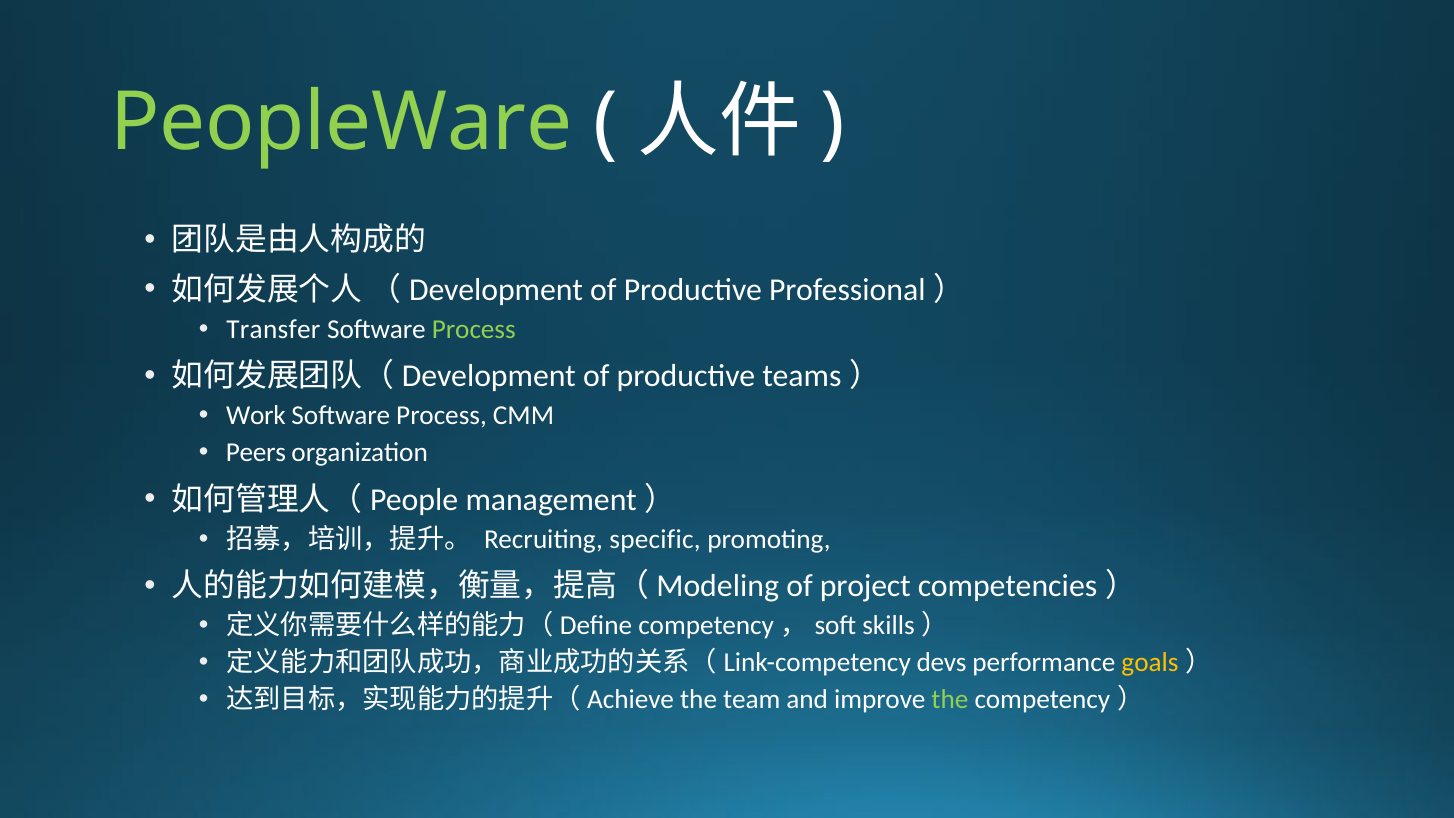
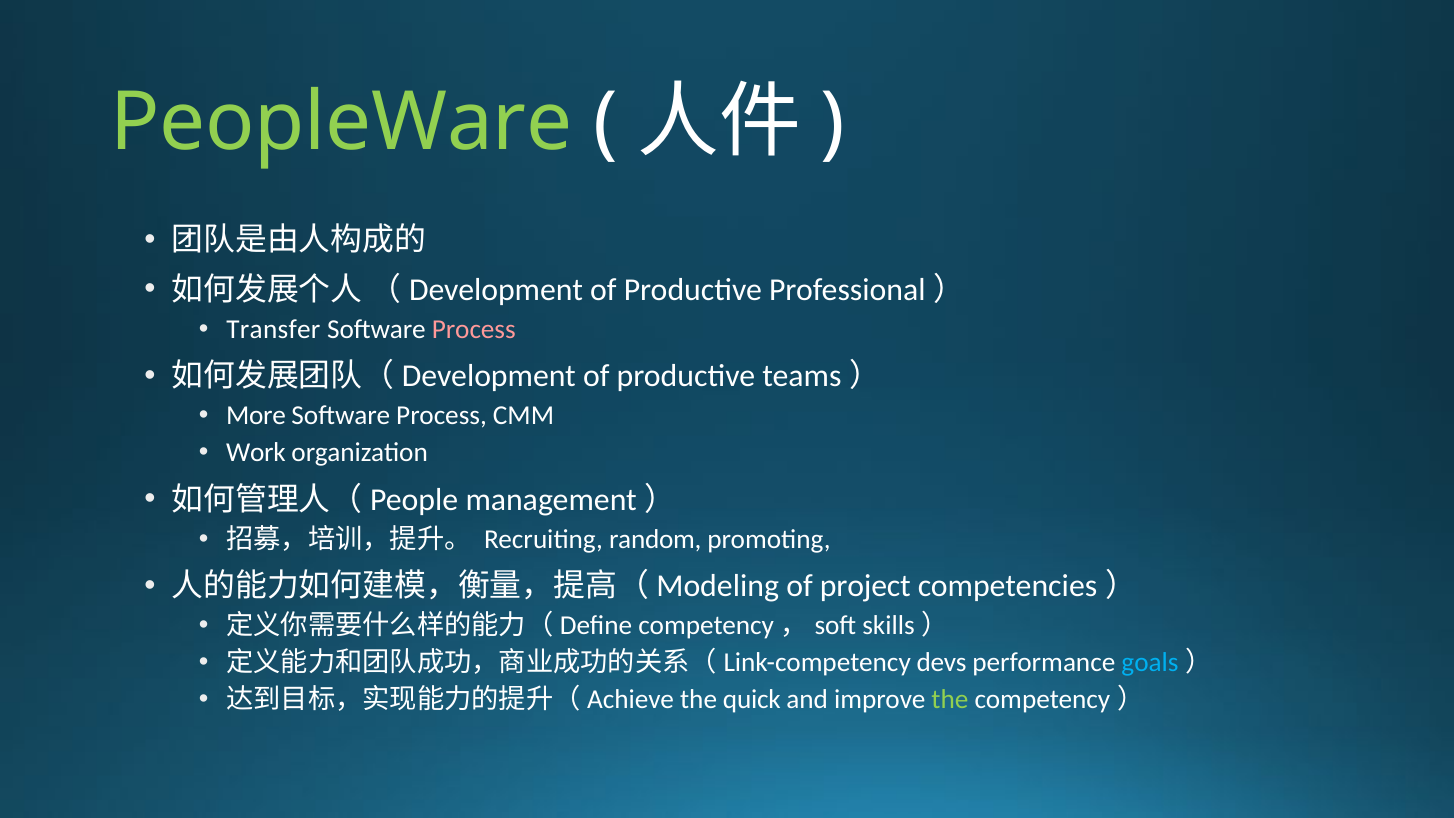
Process colour: light green -> pink (474, 329)
Work: Work -> More (256, 416)
Peers: Peers -> Work (256, 453)
specific: specific -> random (655, 539)
goals colour: yellow -> light blue (1150, 663)
team: team -> quick (752, 700)
